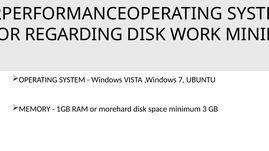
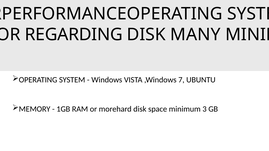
WORK: WORK -> MANY (195, 35)
